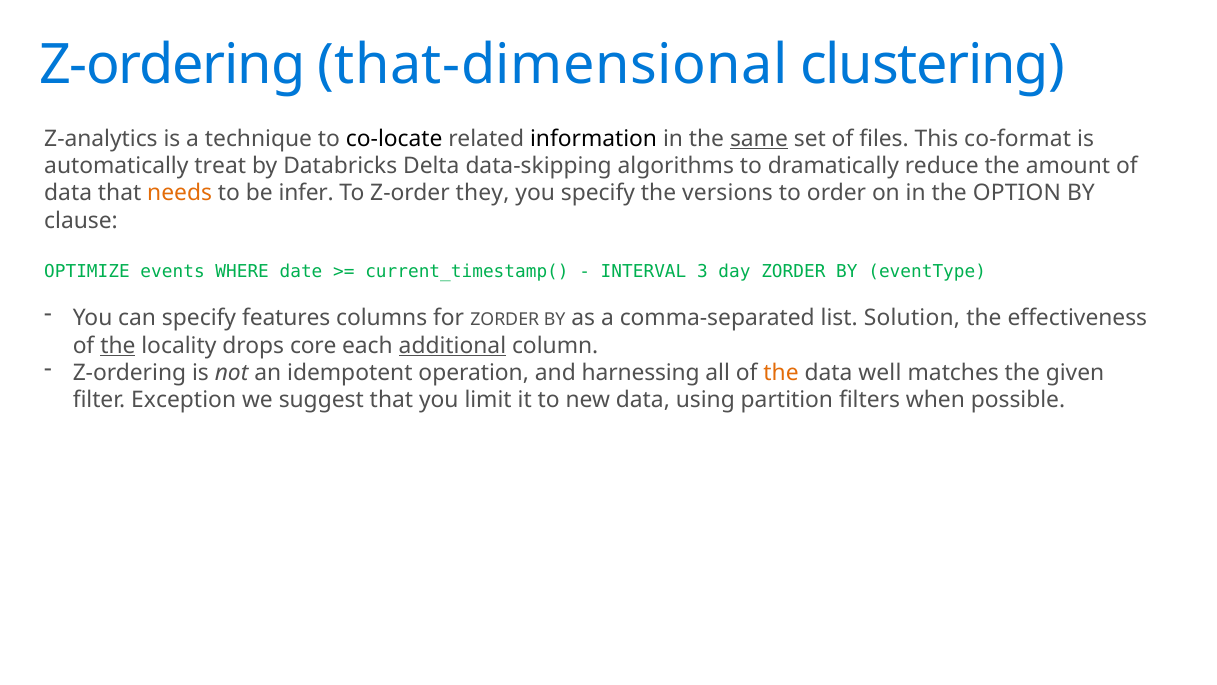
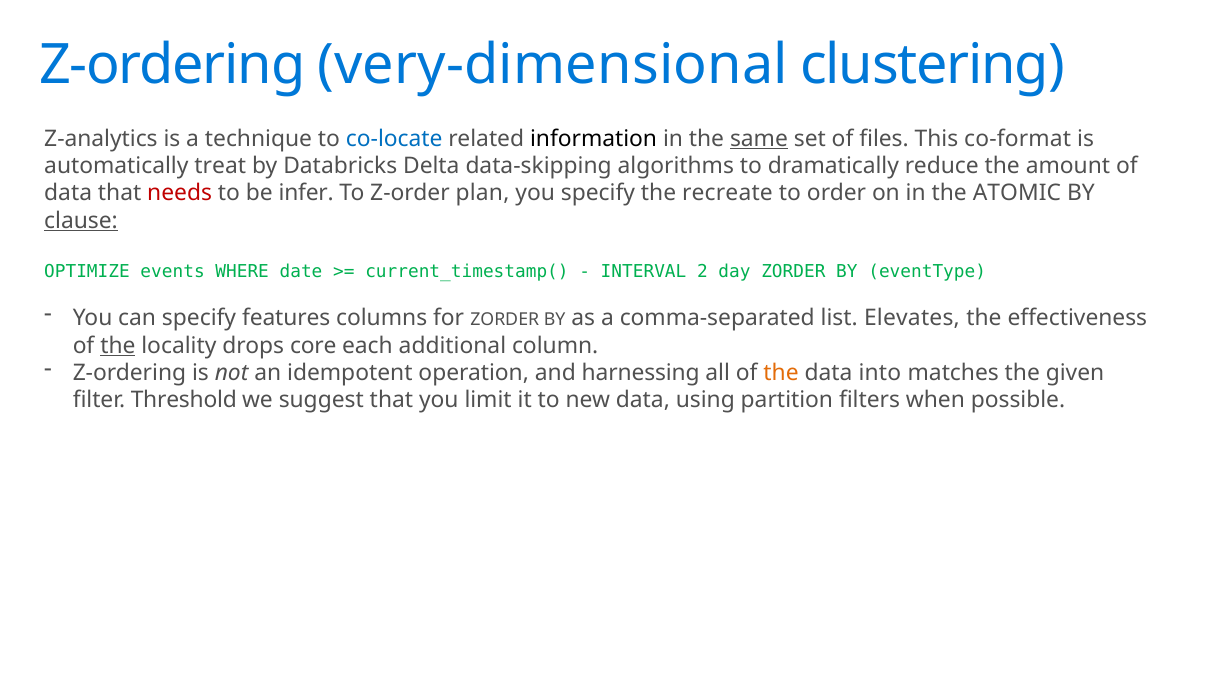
that-dimensional: that-dimensional -> very-dimensional (553, 65)
co-locate colour: black -> blue (394, 138)
needs colour: orange -> red (180, 193)
they: they -> plan (483, 193)
versions: versions -> recreate (727, 193)
OPTION: OPTION -> ATOMIC (1017, 193)
clause underline: none -> present (81, 221)
3: 3 -> 2 (702, 272)
Solution: Solution -> Elevates (912, 318)
additional underline: present -> none (452, 345)
well: well -> into (880, 373)
Exception: Exception -> Threshold (184, 400)
